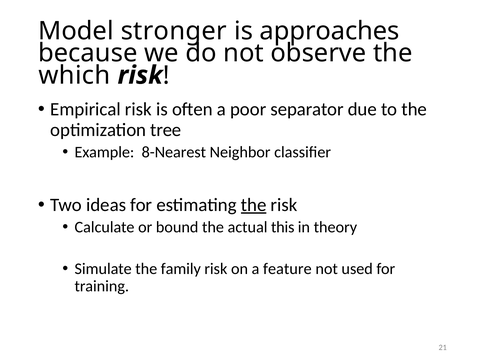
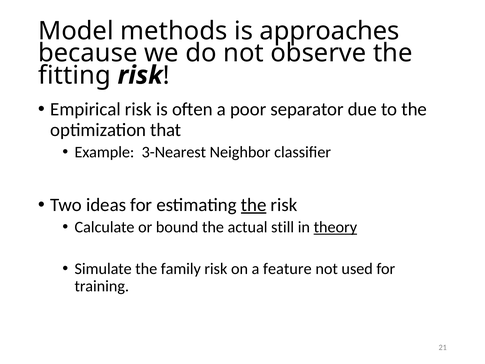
stronger: stronger -> methods (174, 31)
which: which -> fitting (74, 75)
tree: tree -> that (166, 130)
8-Nearest: 8-Nearest -> 3-Nearest (174, 152)
this: this -> still (283, 227)
theory underline: none -> present (335, 227)
